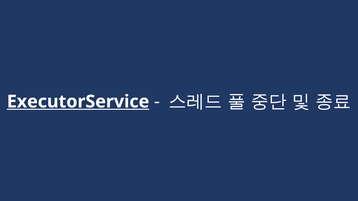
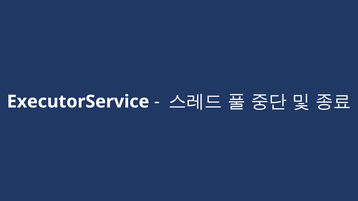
ExecutorService underline: present -> none (78, 102)
